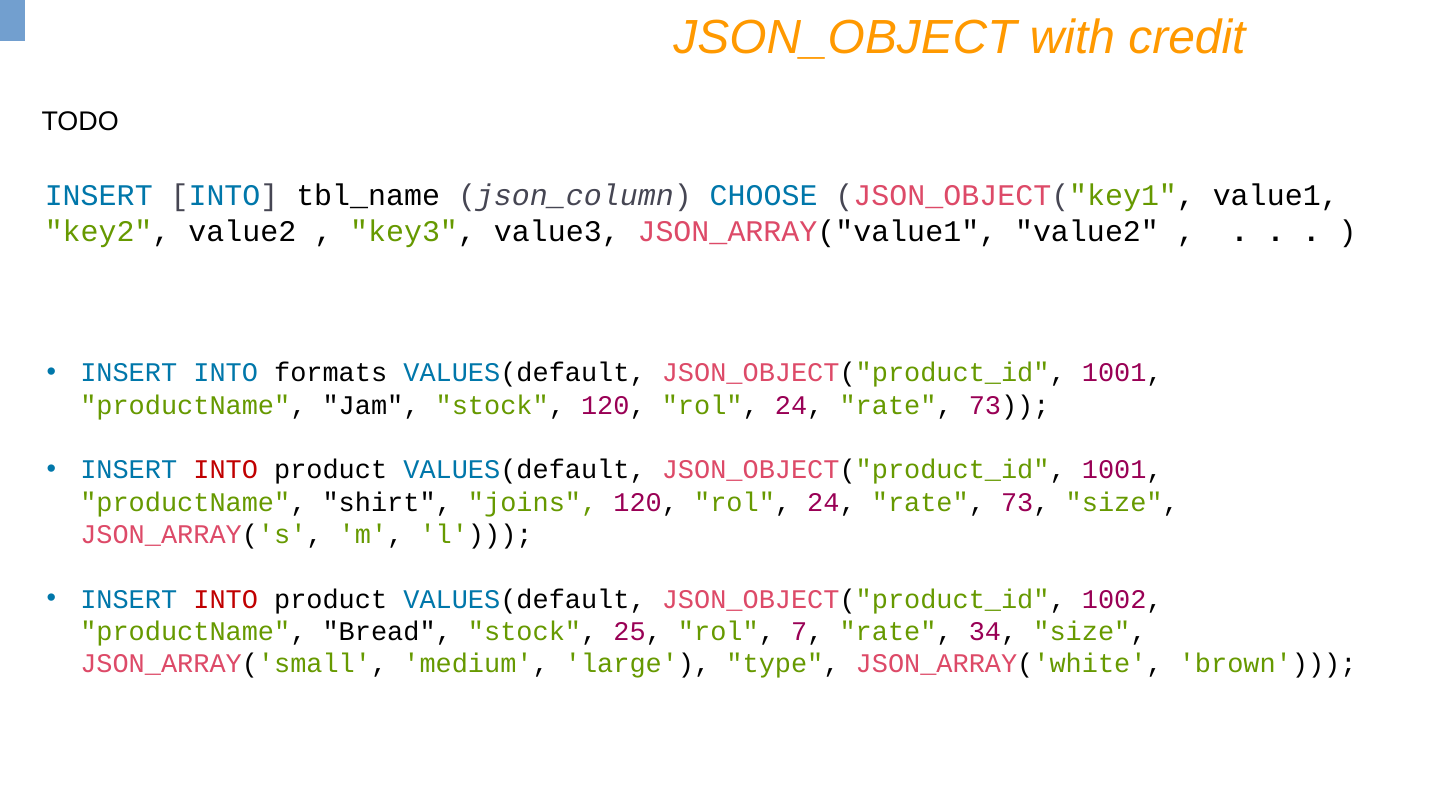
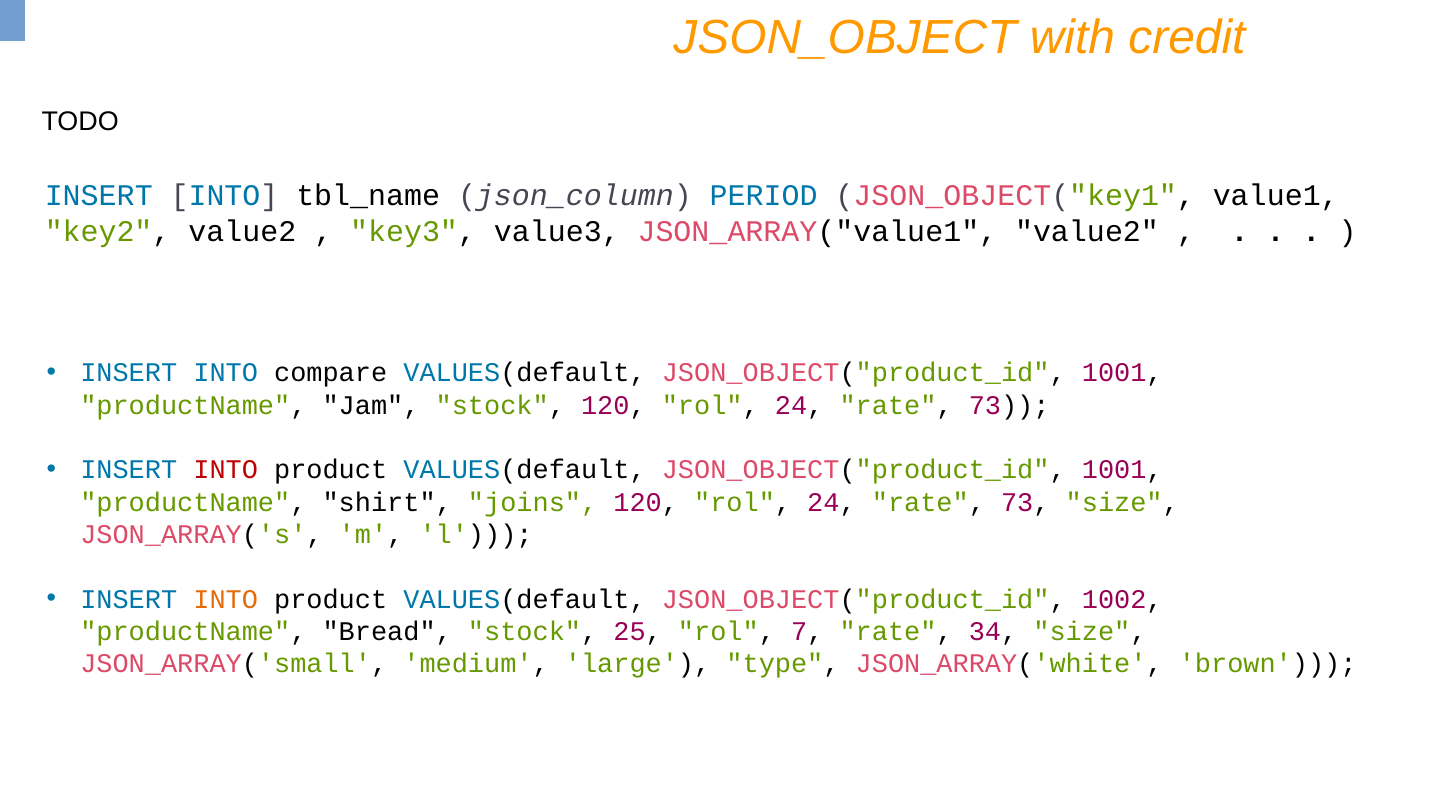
CHOOSE: CHOOSE -> PERIOD (764, 195)
formats: formats -> compare (331, 373)
INTO colour: red -> orange (226, 599)
